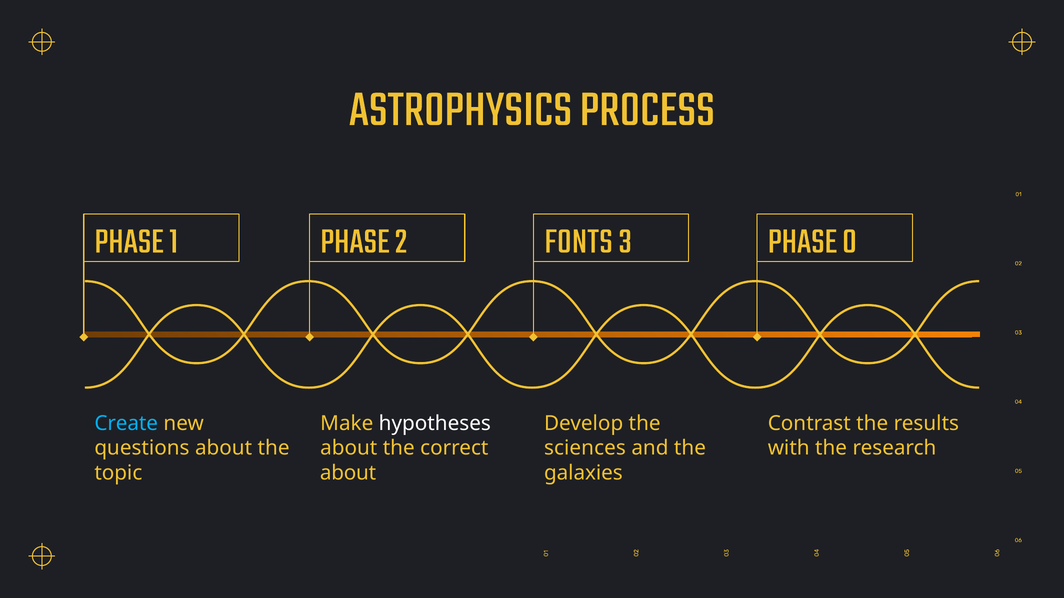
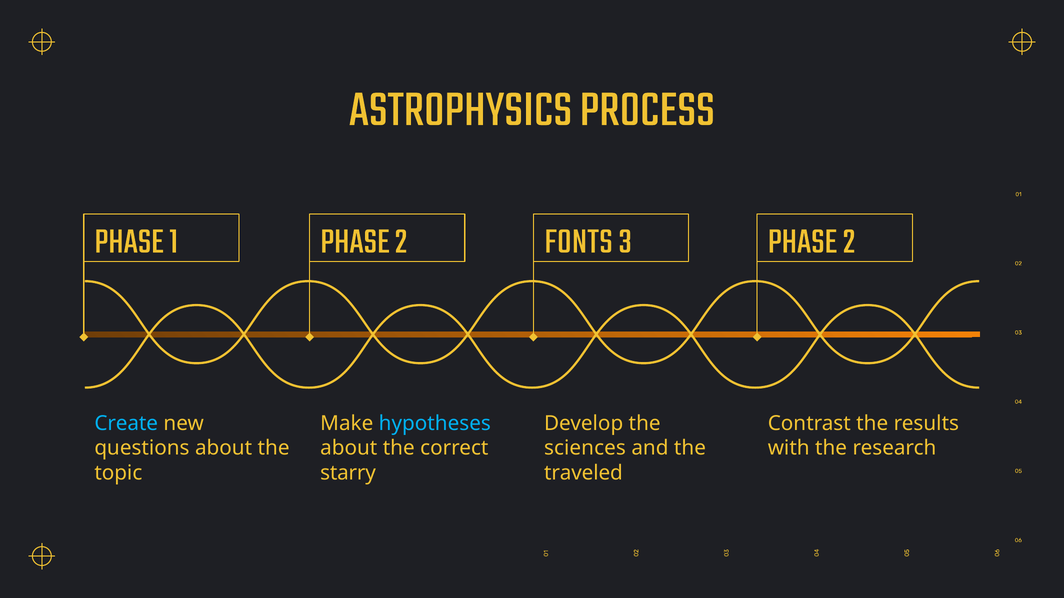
3 PHASE 0: 0 -> 2 (849, 241)
hypotheses colour: white -> light blue (435, 424)
about: about -> starry (348, 473)
galaxies: galaxies -> traveled (583, 473)
